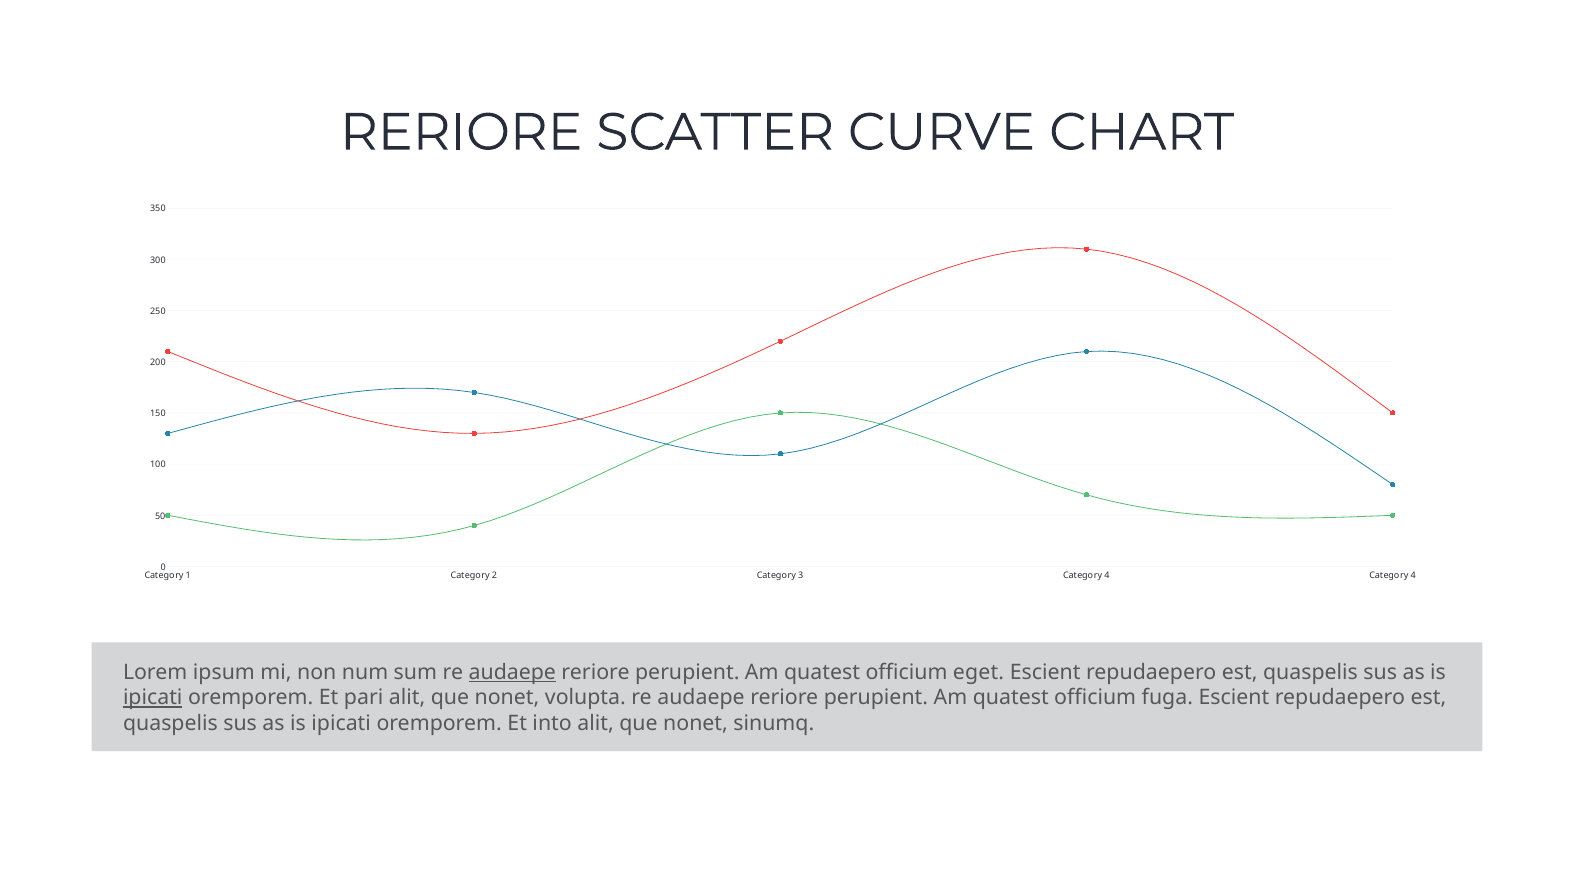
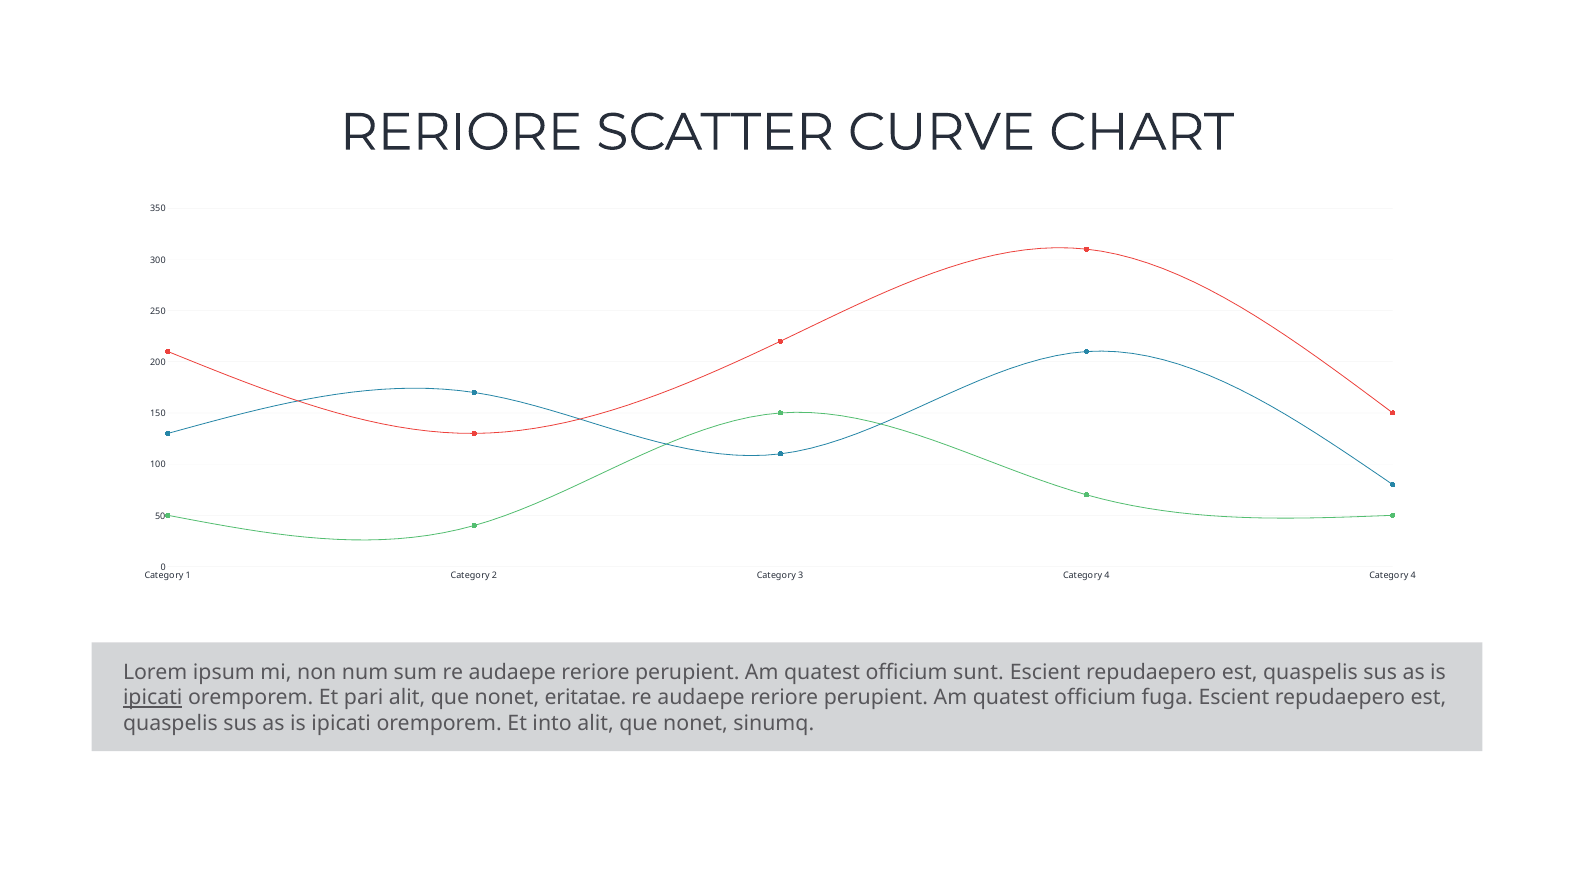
audaepe underline: present -> none (512, 673)
eget: eget -> sunt (979, 673)
volupta: volupta -> eritatae (585, 698)
